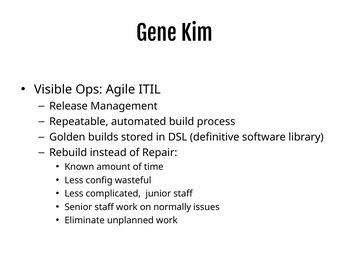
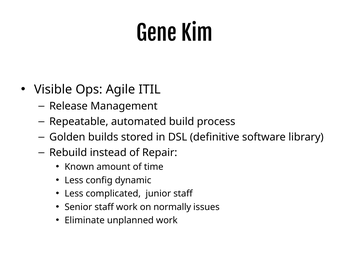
wasteful: wasteful -> dynamic (133, 180)
